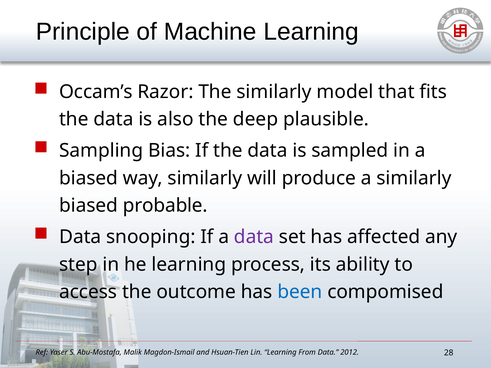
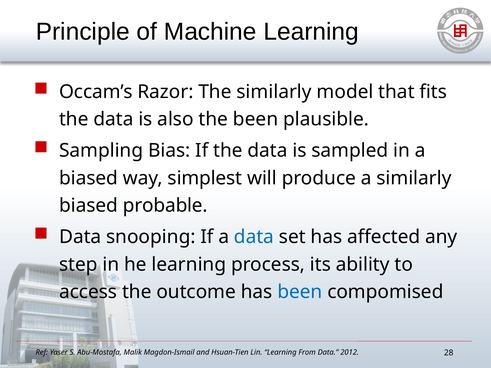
the deep: deep -> been (256, 119)
way similarly: similarly -> simplest (205, 178)
data colour: purple -> blue (254, 237)
